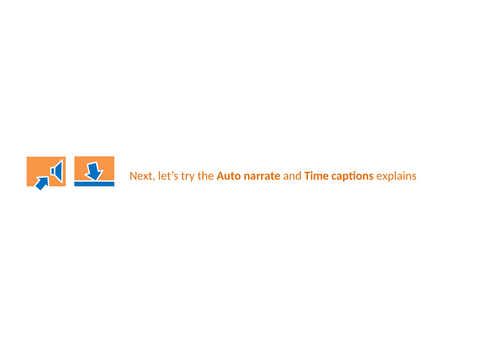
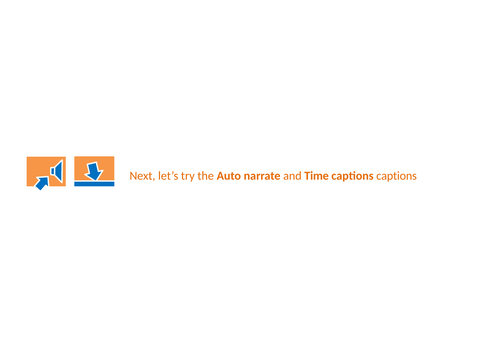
captions explains: explains -> captions (397, 175)
